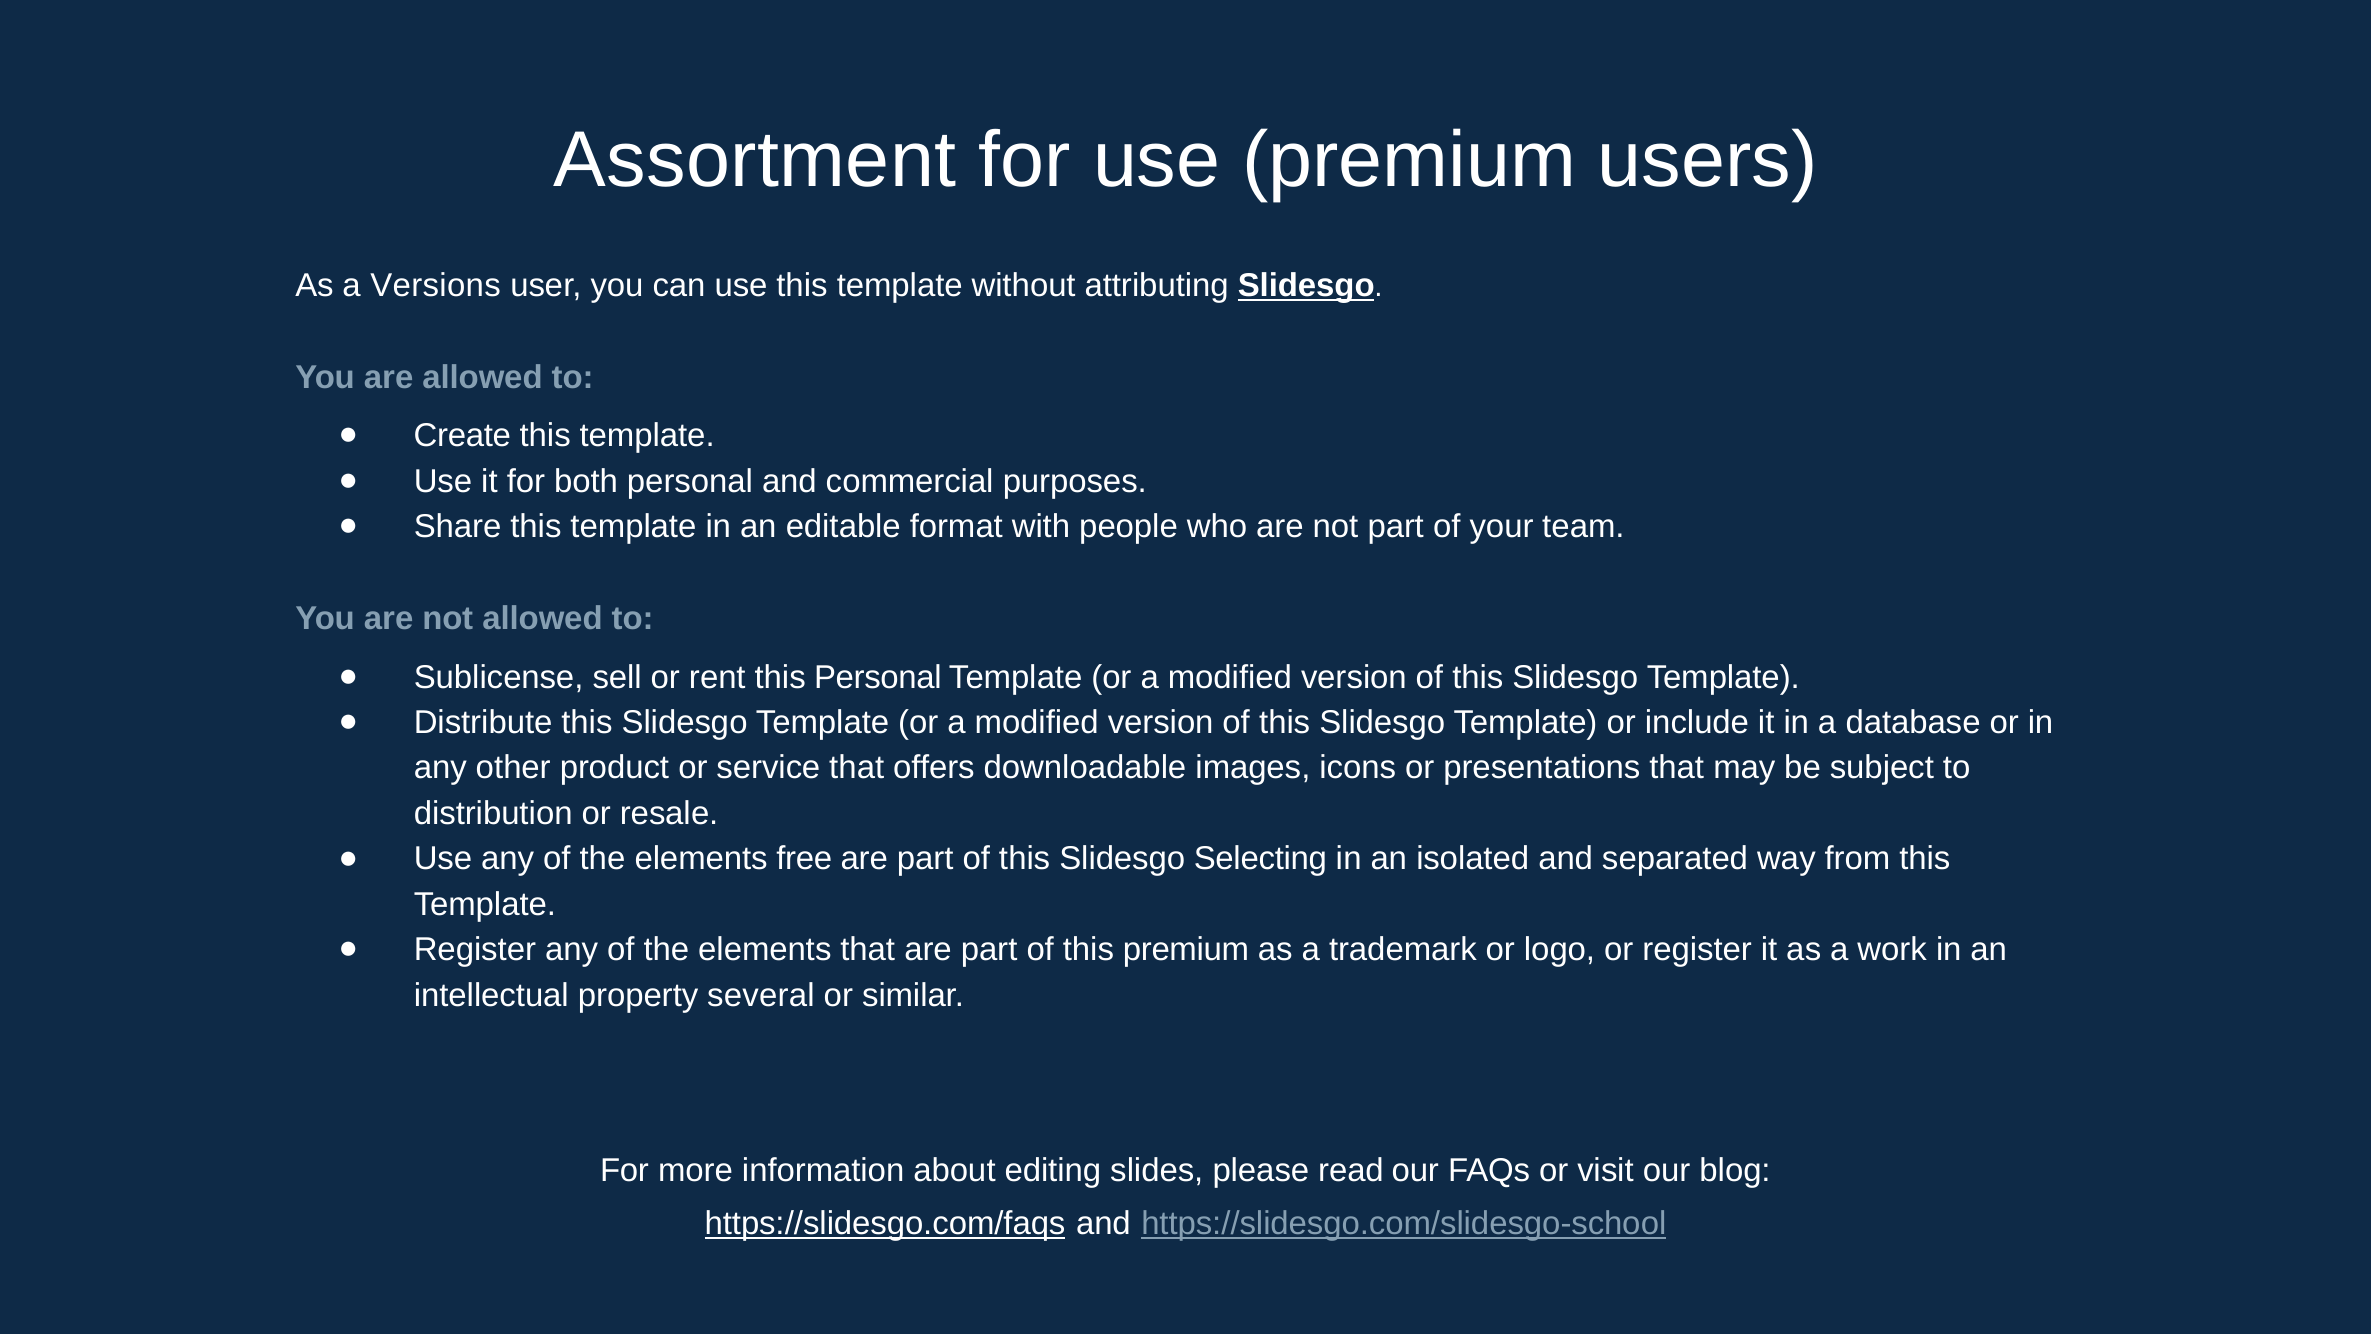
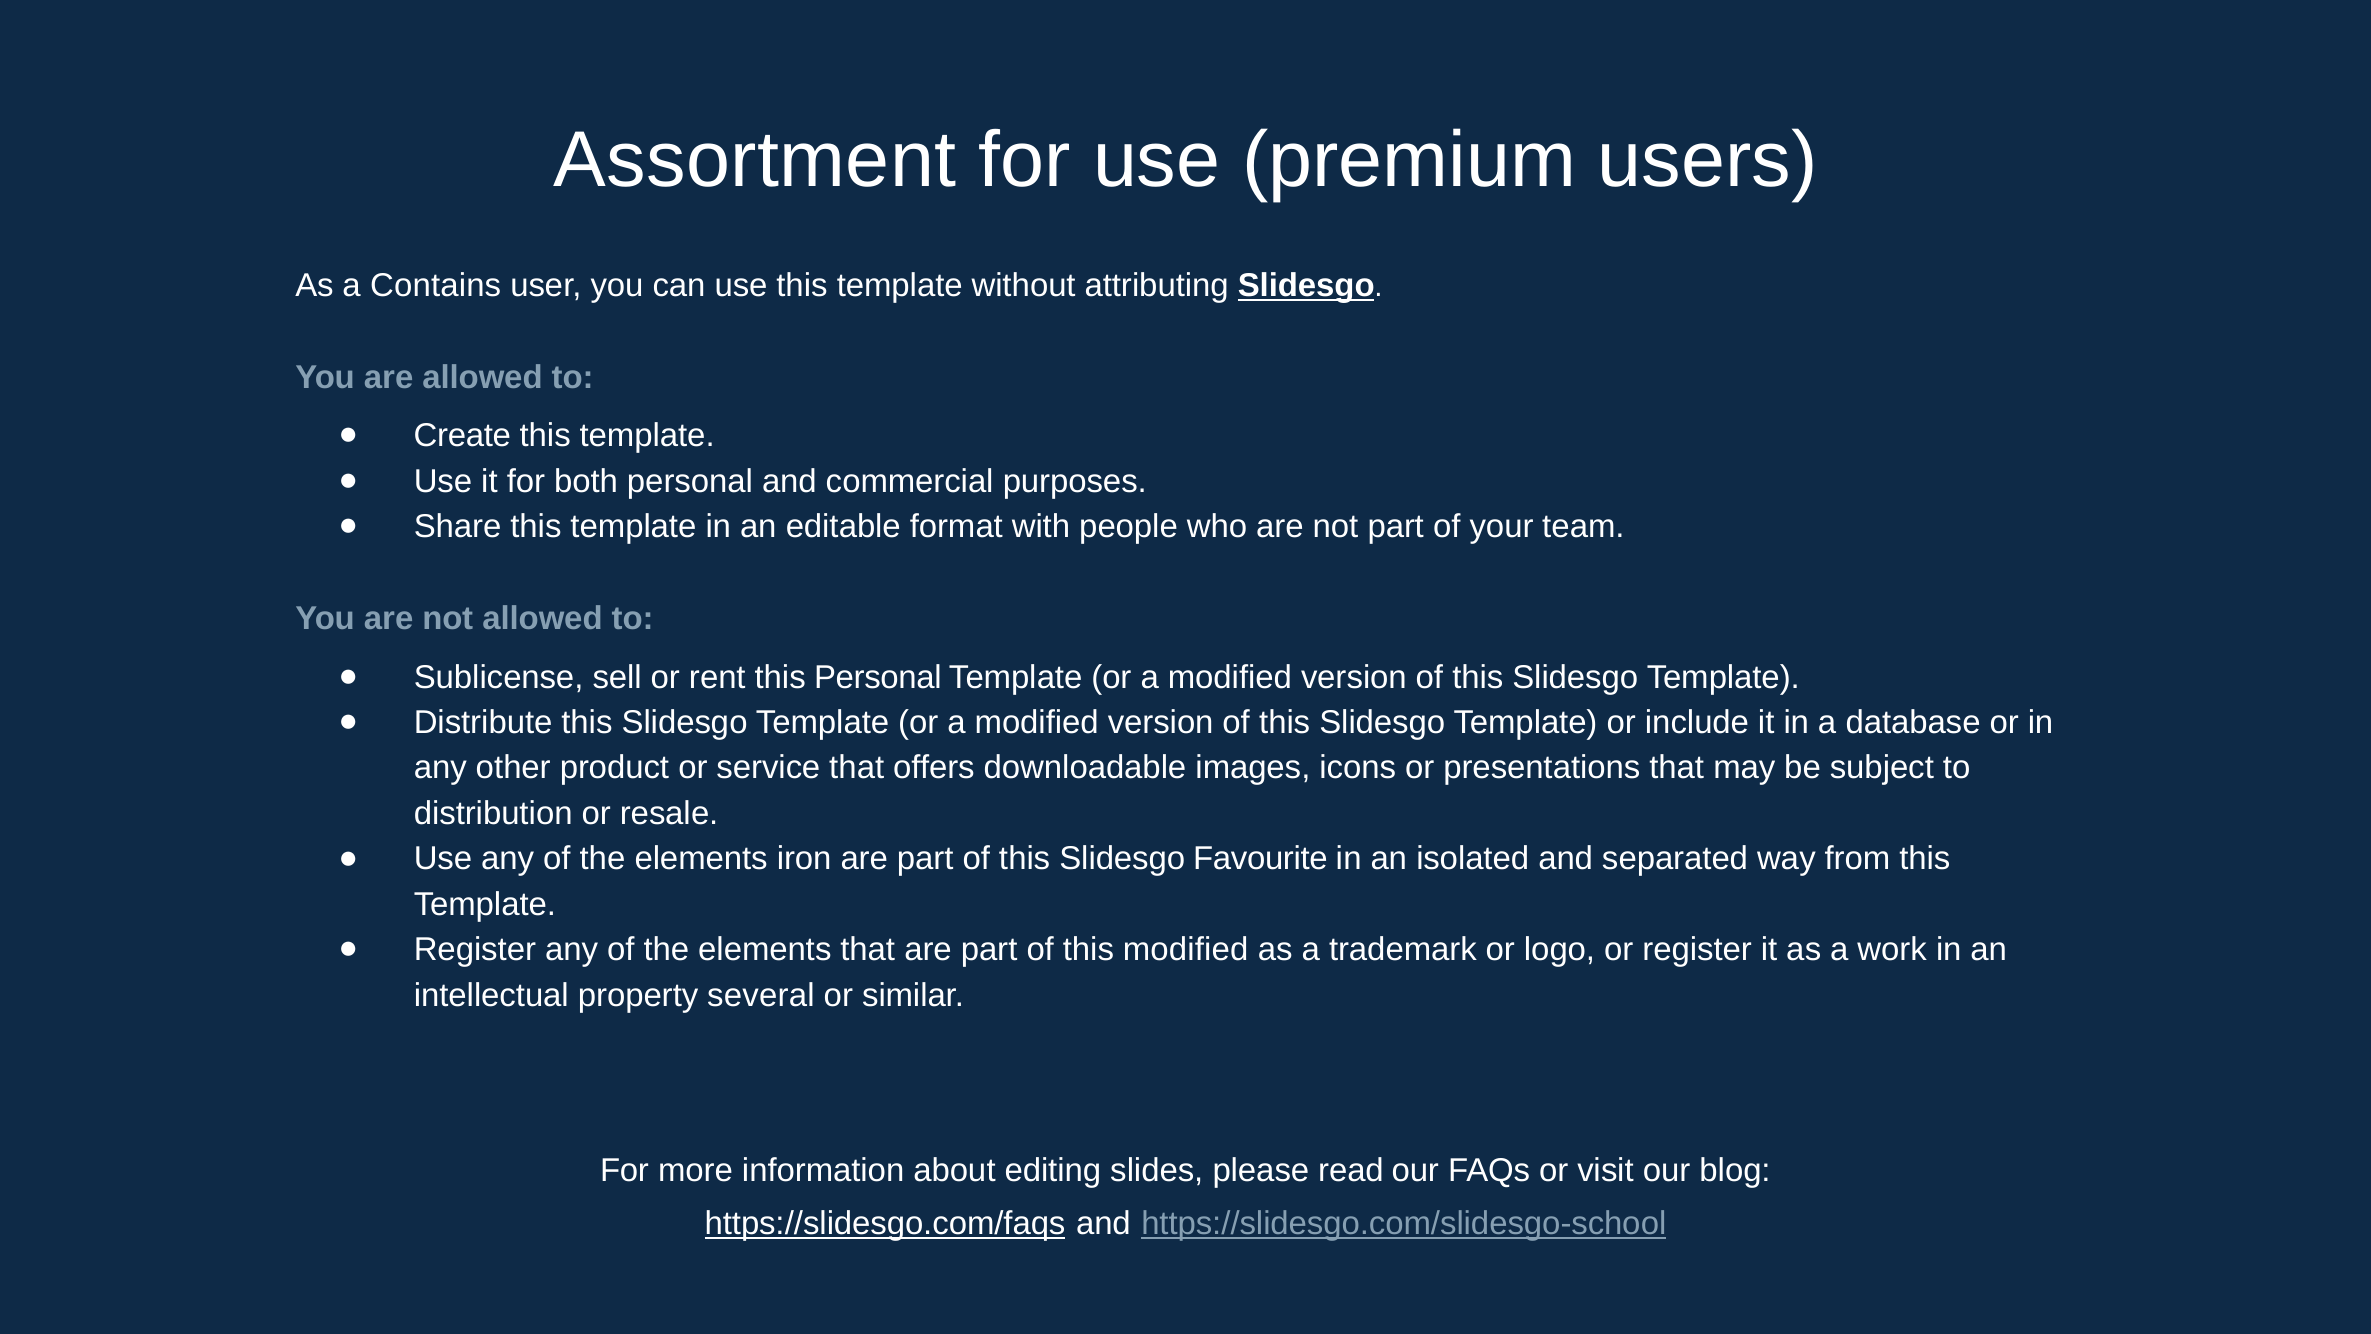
Versions: Versions -> Contains (436, 286)
free: free -> iron (804, 859)
Selecting: Selecting -> Favourite (1260, 859)
this premium: premium -> modified (1186, 950)
